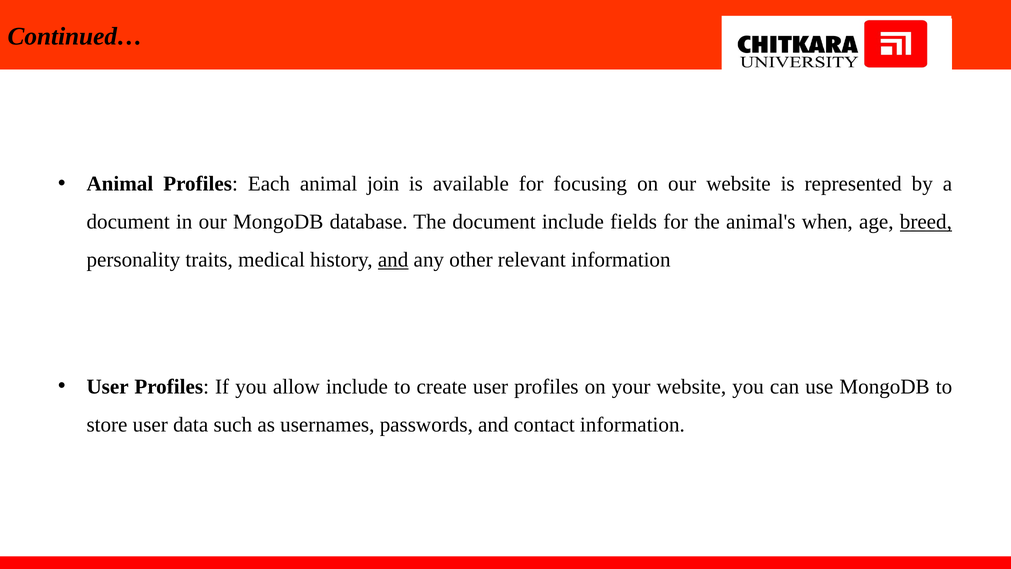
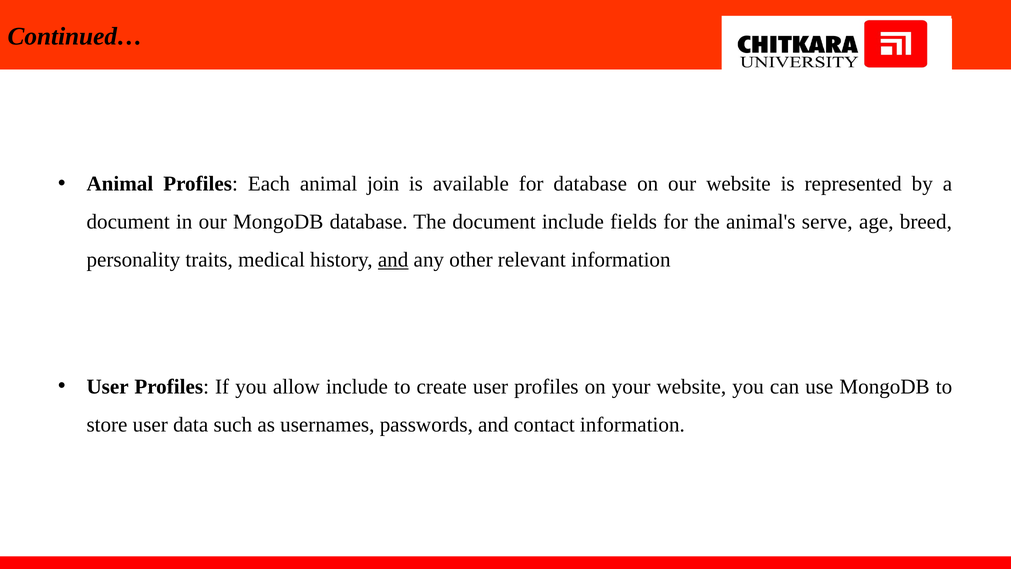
for focusing: focusing -> database (590, 184)
when: when -> serve (827, 222)
breed underline: present -> none (926, 222)
